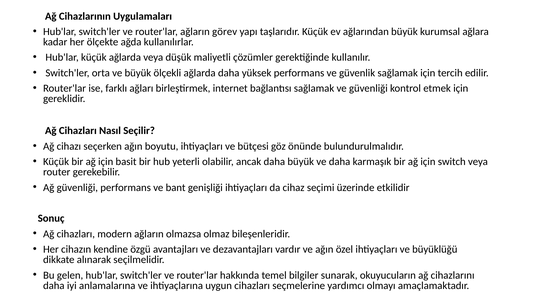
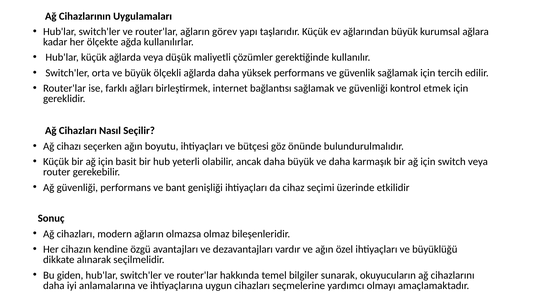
gelen: gelen -> giden (70, 275)
